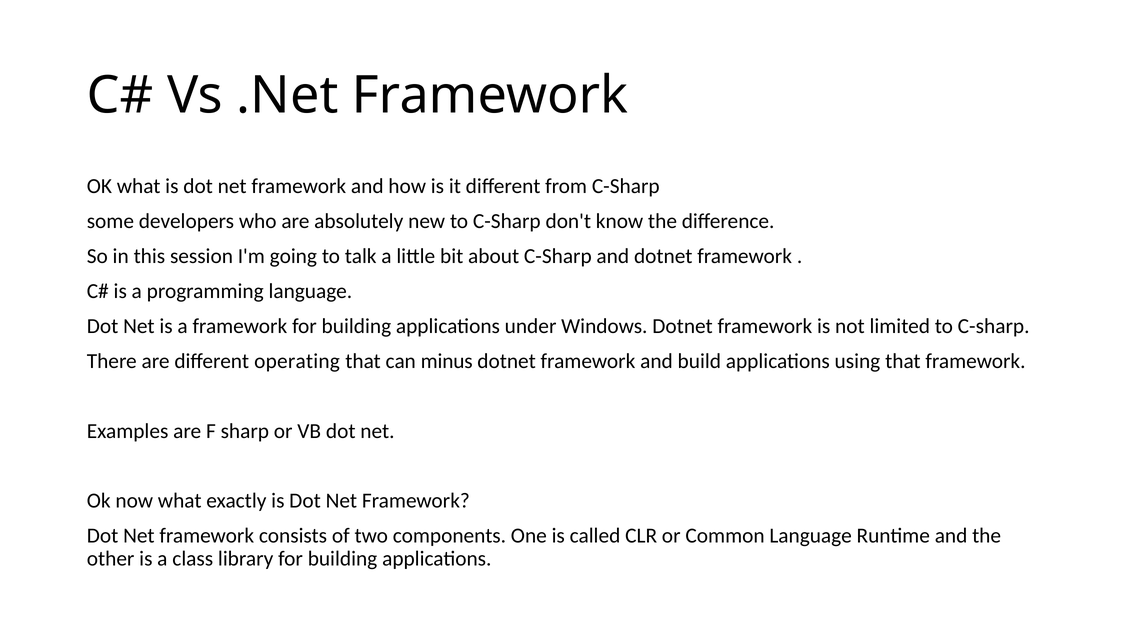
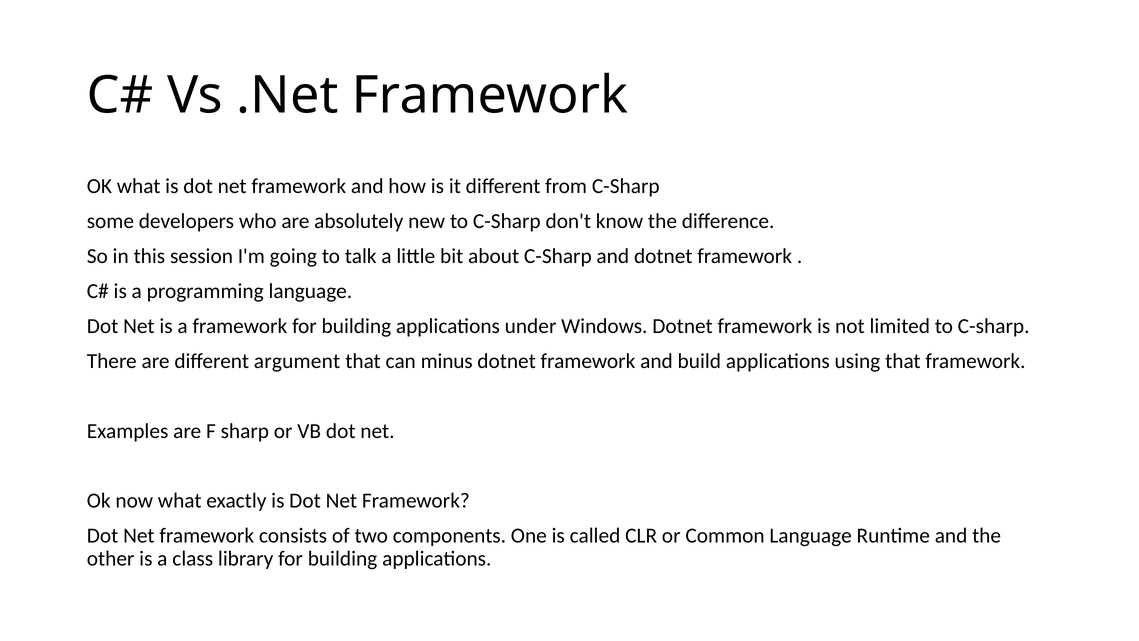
operating: operating -> argument (297, 361)
